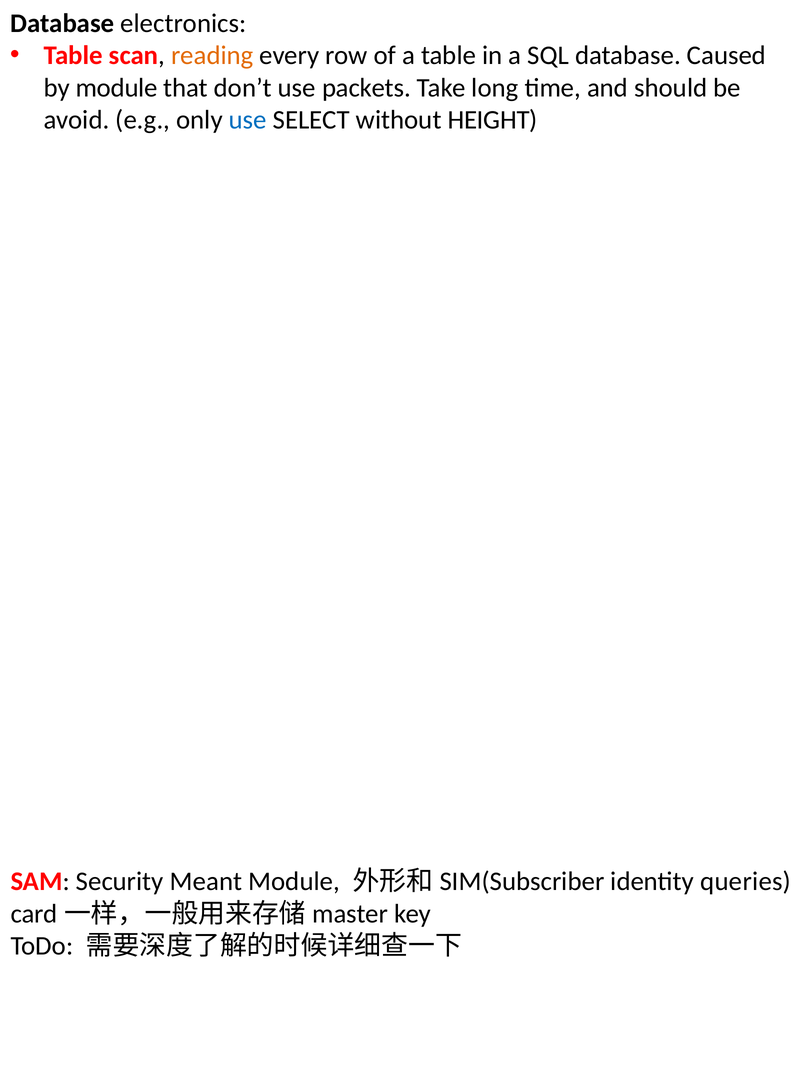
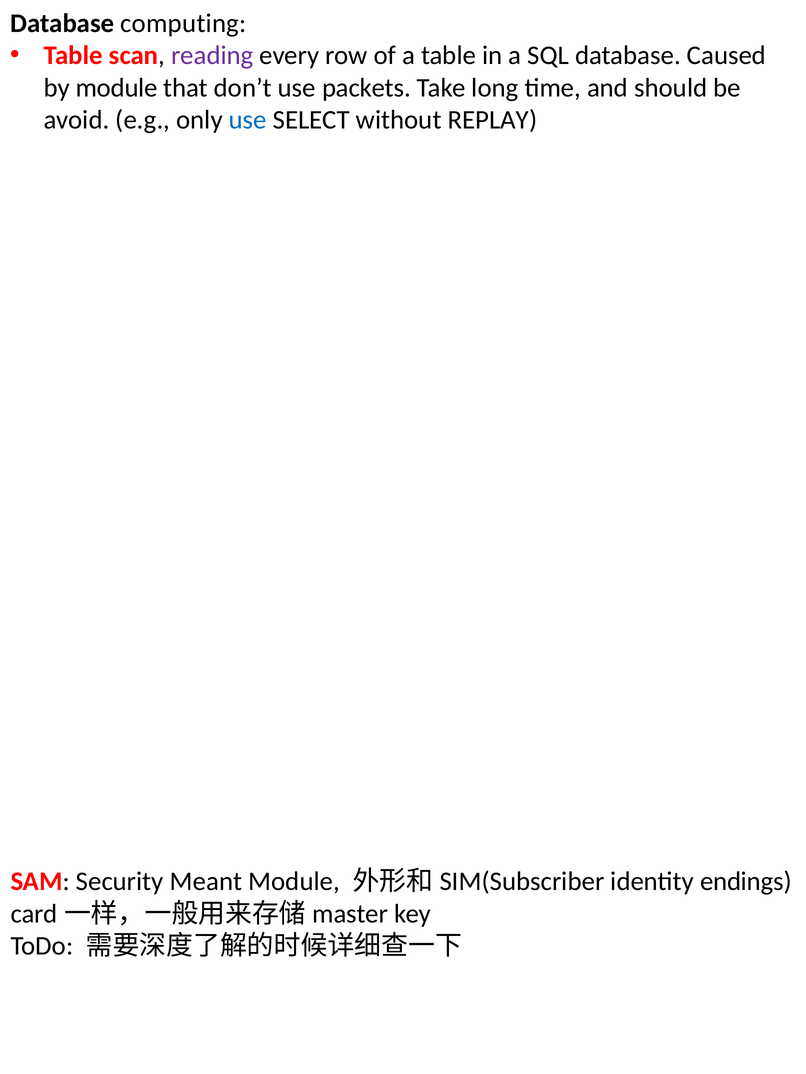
electronics: electronics -> computing (183, 23)
reading colour: orange -> purple (212, 55)
HEIGHT: HEIGHT -> REPLAY (492, 120)
queries: queries -> endings (746, 882)
